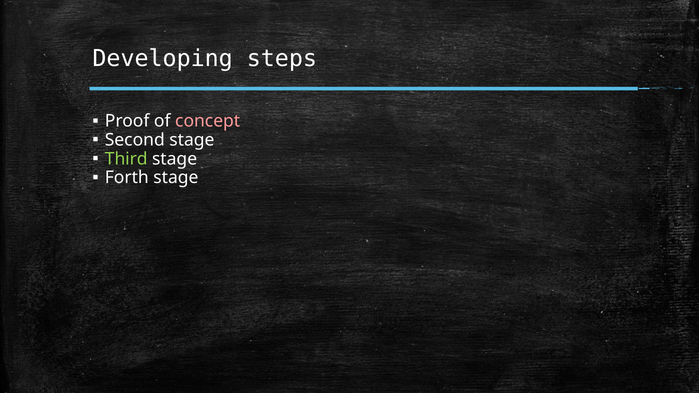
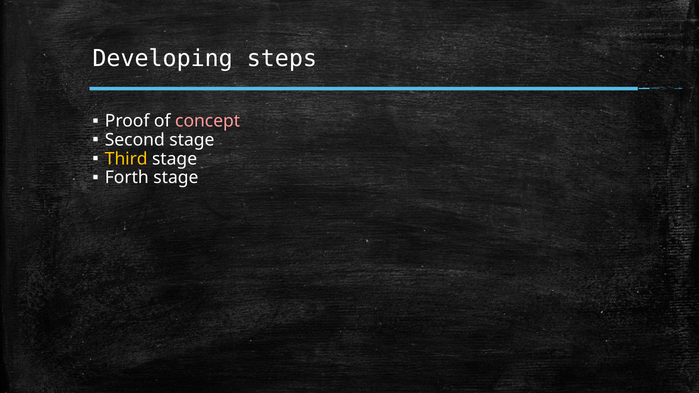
Third colour: light green -> yellow (126, 159)
